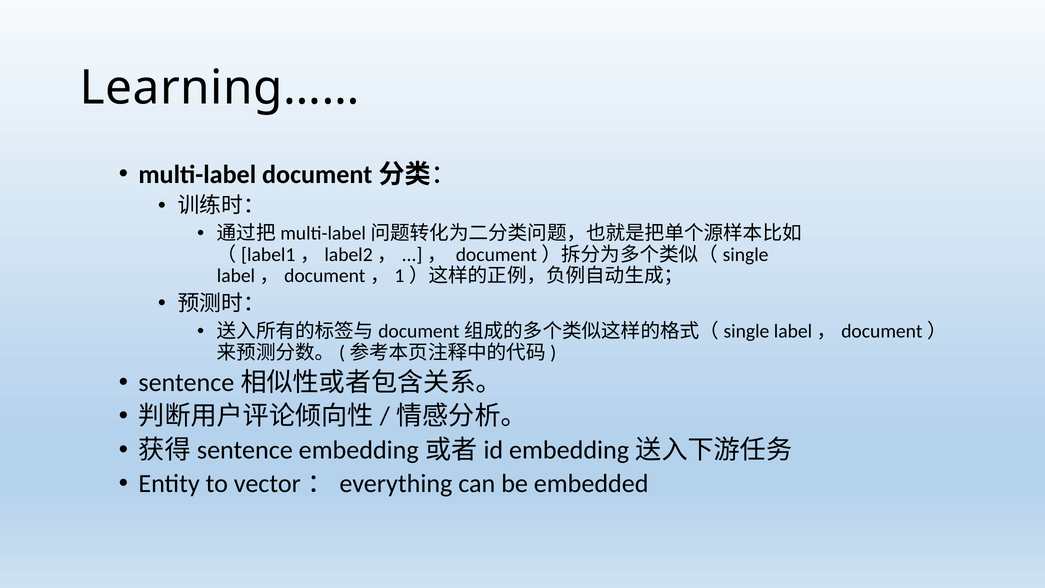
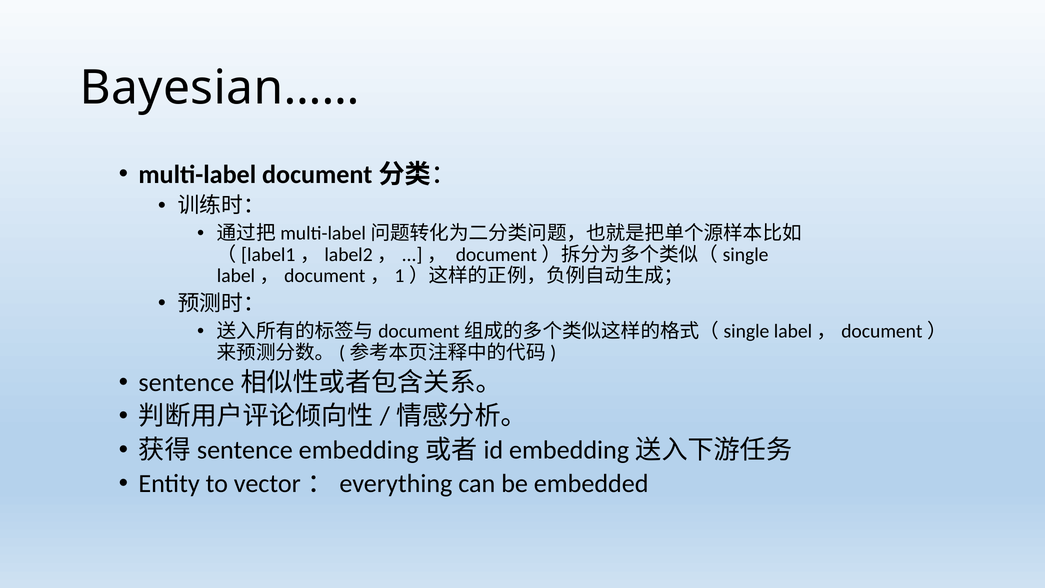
Learning……: Learning…… -> Bayesian…… (220, 88)
